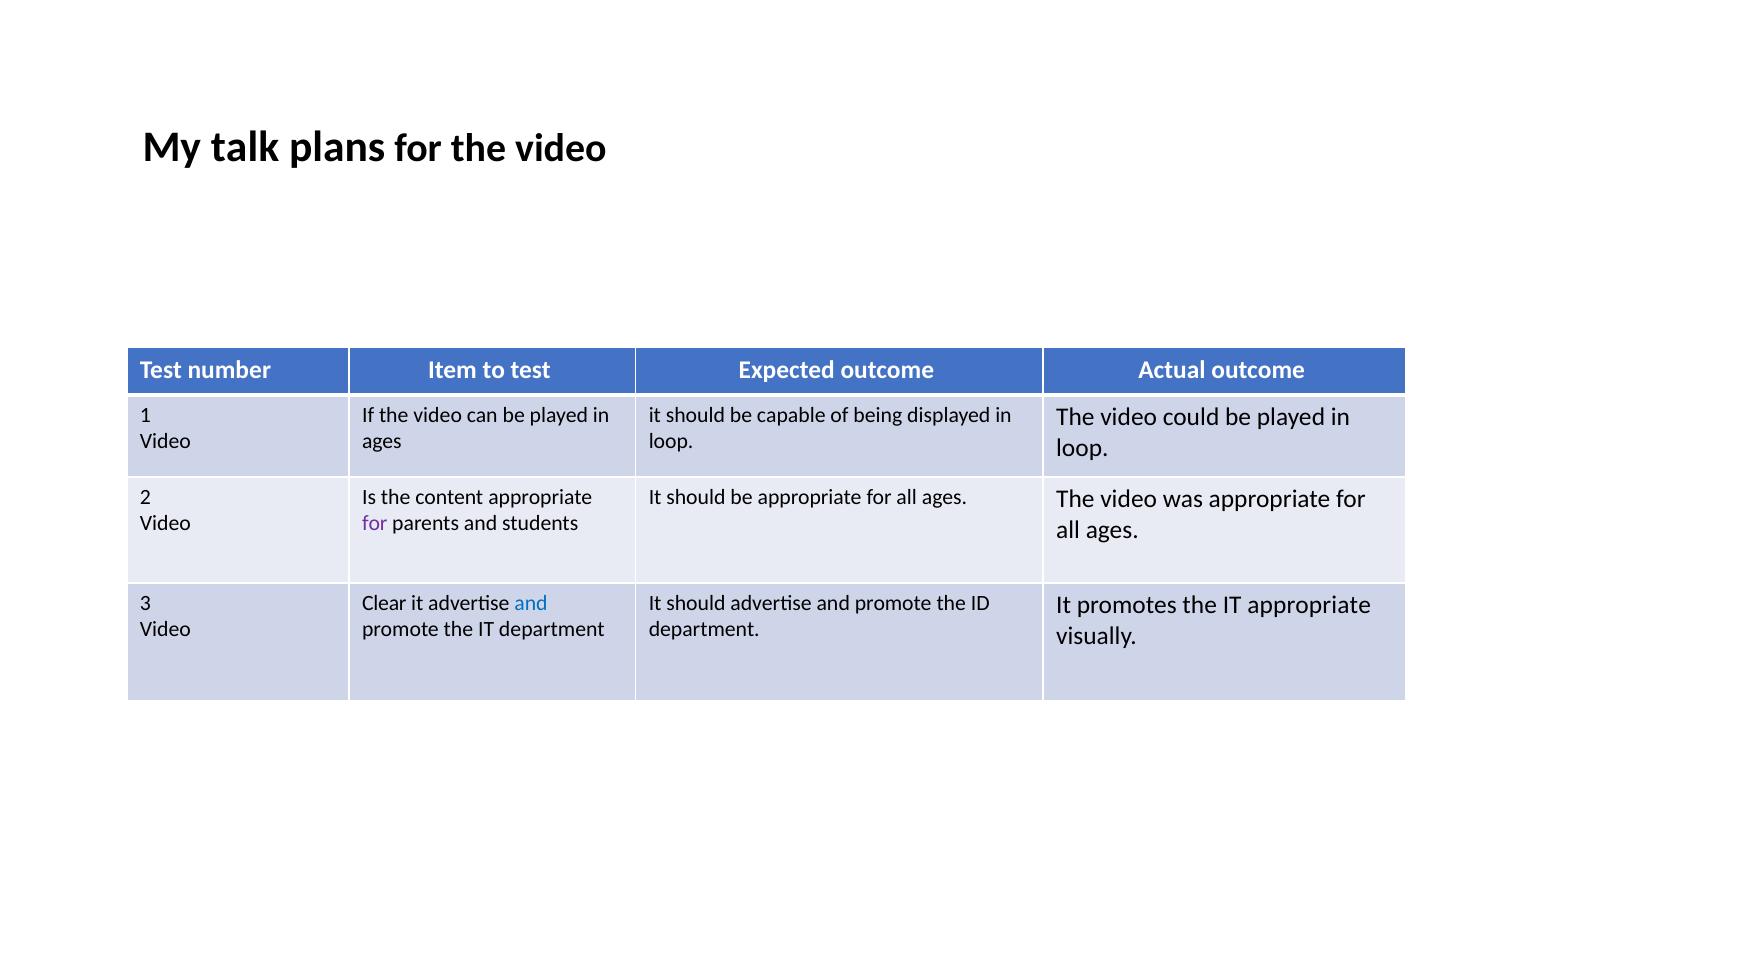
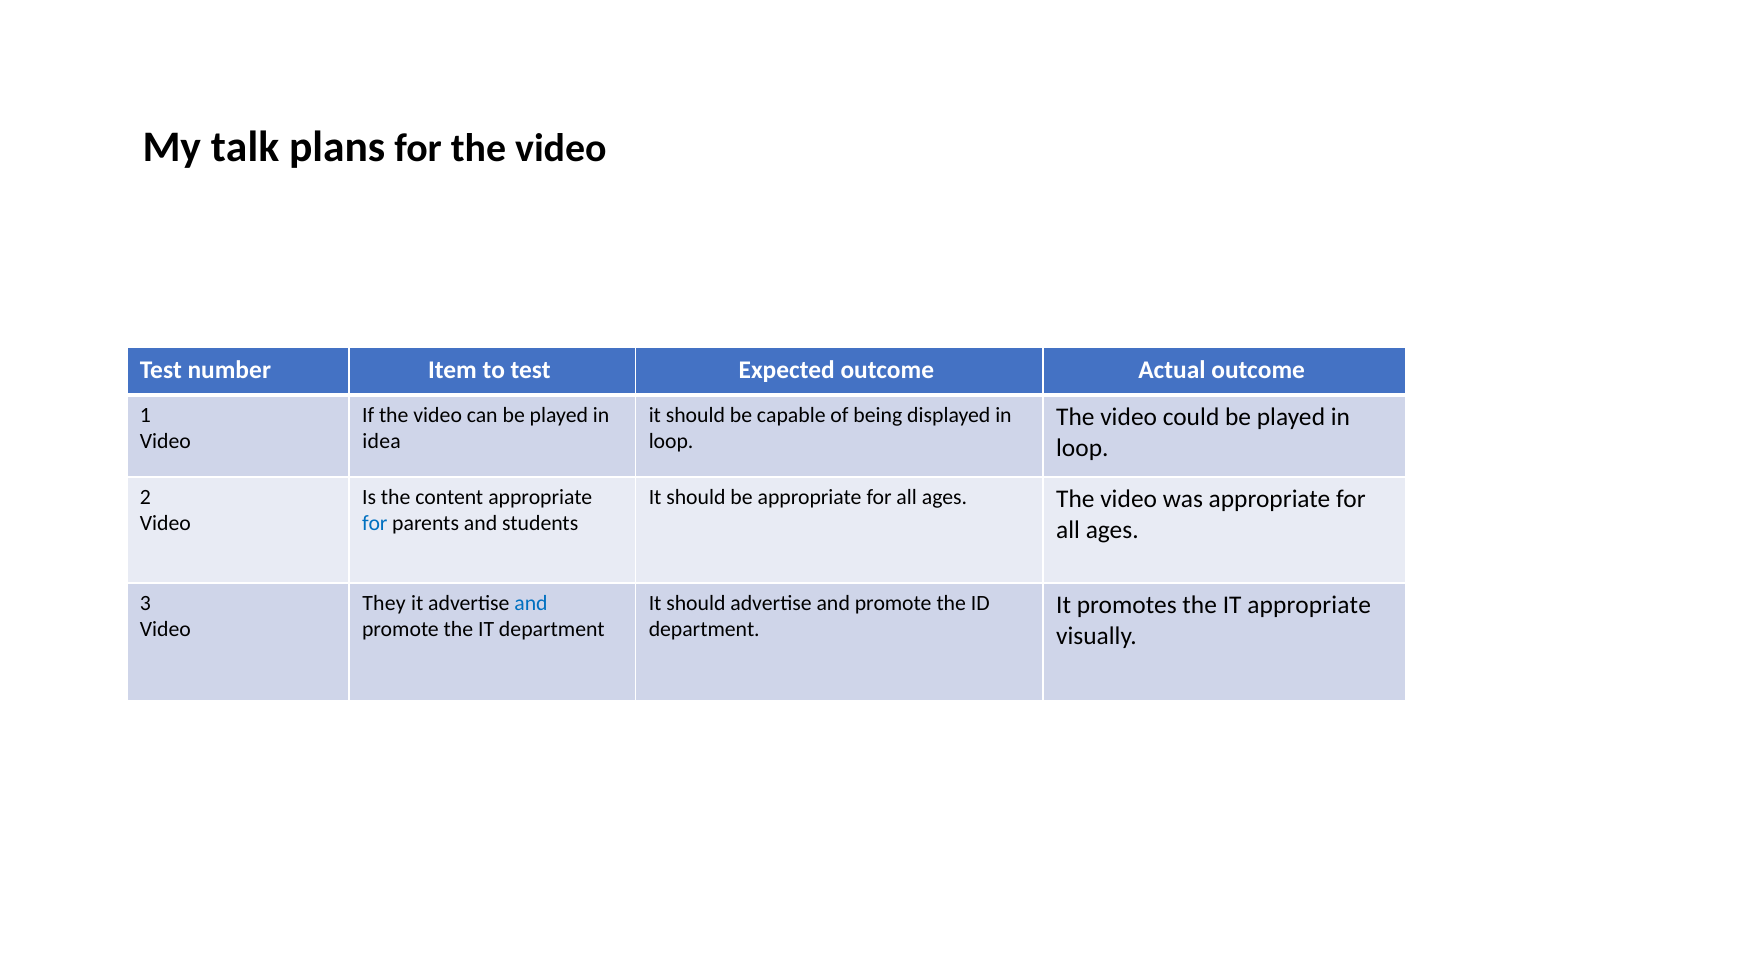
ages: ages -> idea (382, 442)
for colour: purple -> blue (375, 524)
Clear: Clear -> They (384, 603)
